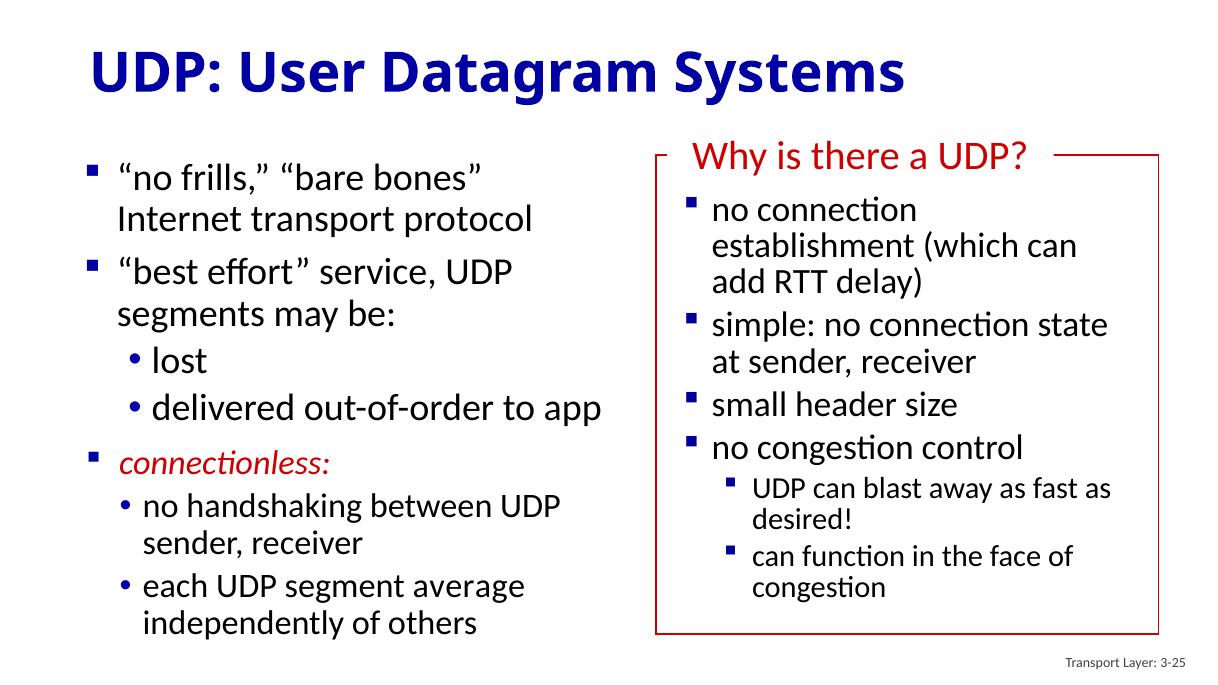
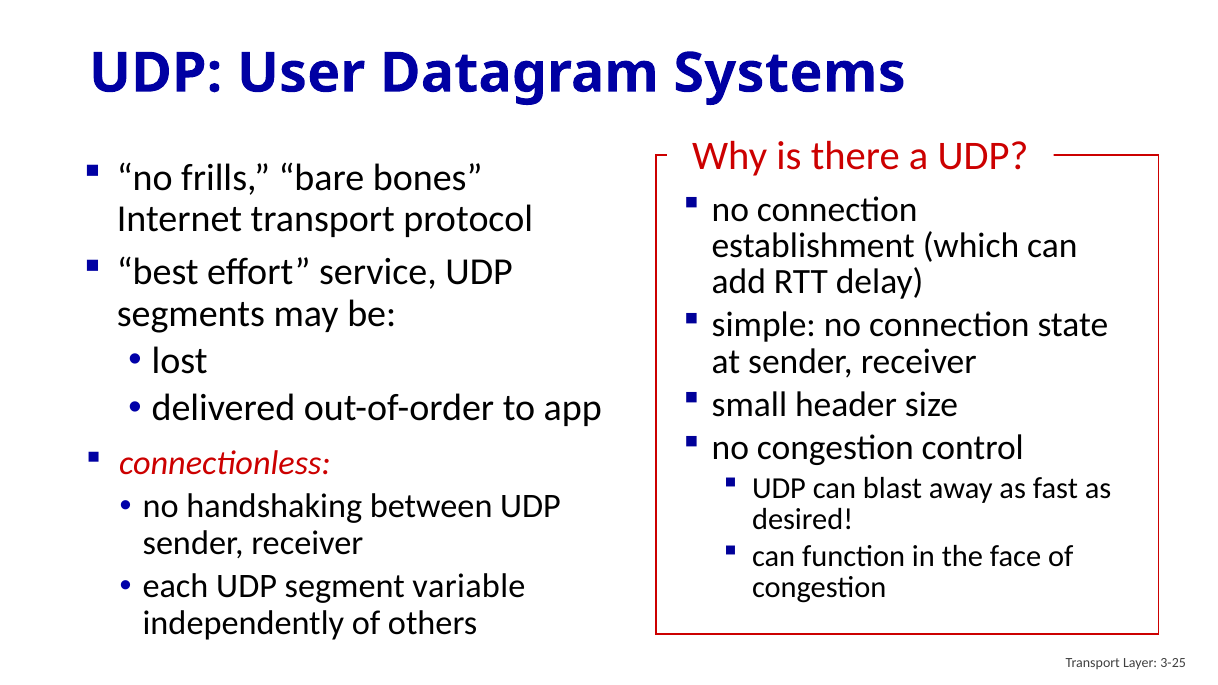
average: average -> variable (469, 587)
